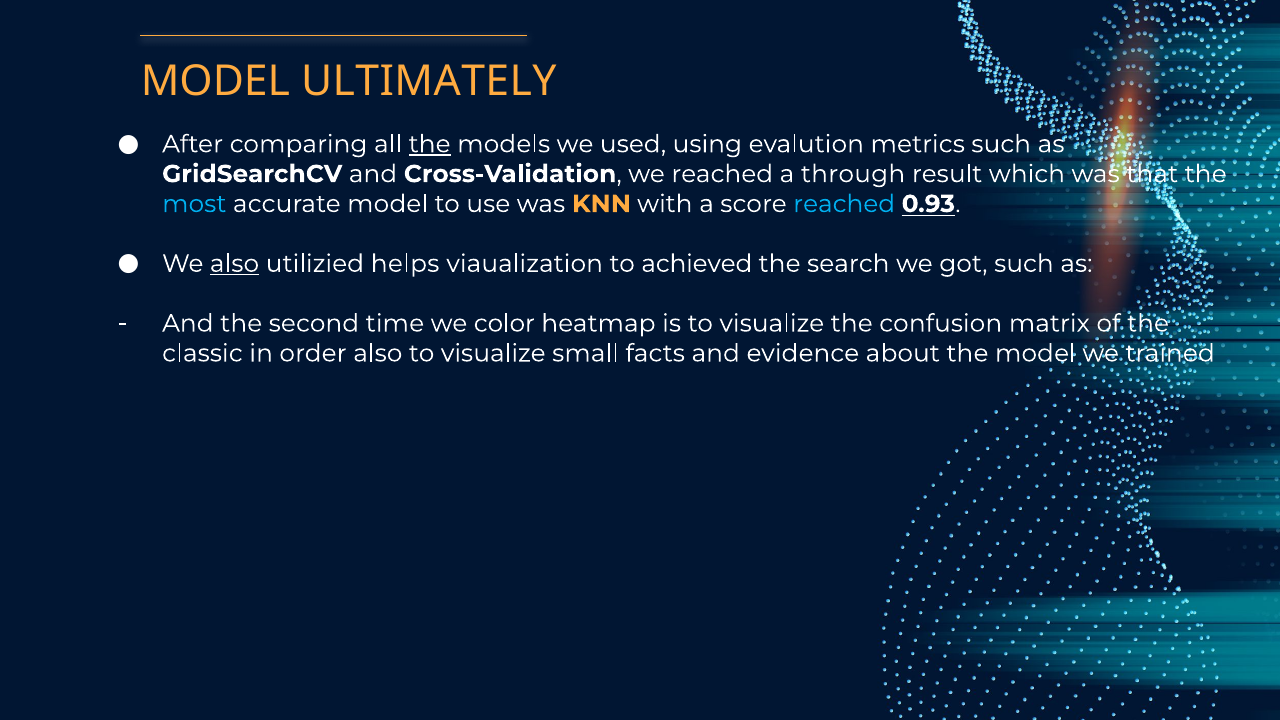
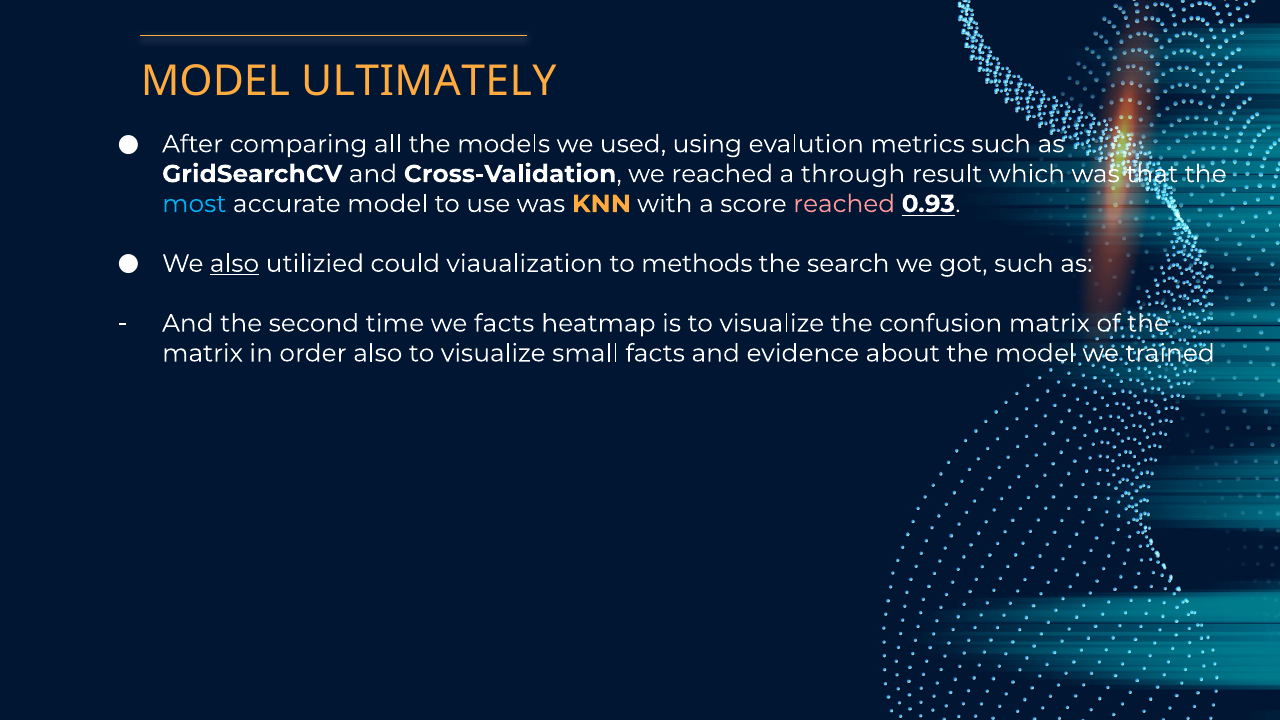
the underline: present -> none (430, 144)
reached colour: light blue -> pink (844, 204)
helps: helps -> could (405, 264)
achieved: achieved -> methods (697, 264)
we color: color -> facts (504, 323)
classic: classic -> matrix (202, 353)
